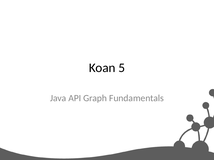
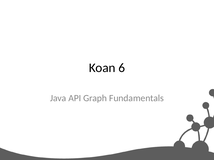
5: 5 -> 6 (122, 68)
